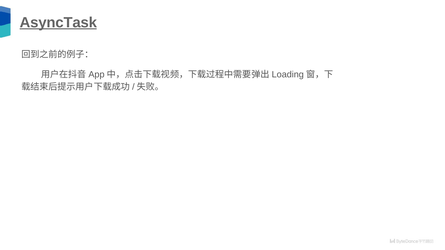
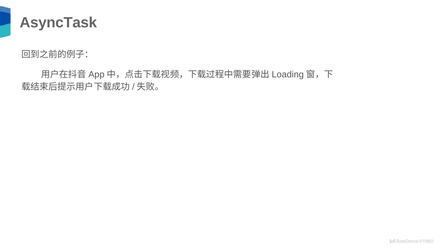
AsyncTask underline: present -> none (58, 23)
